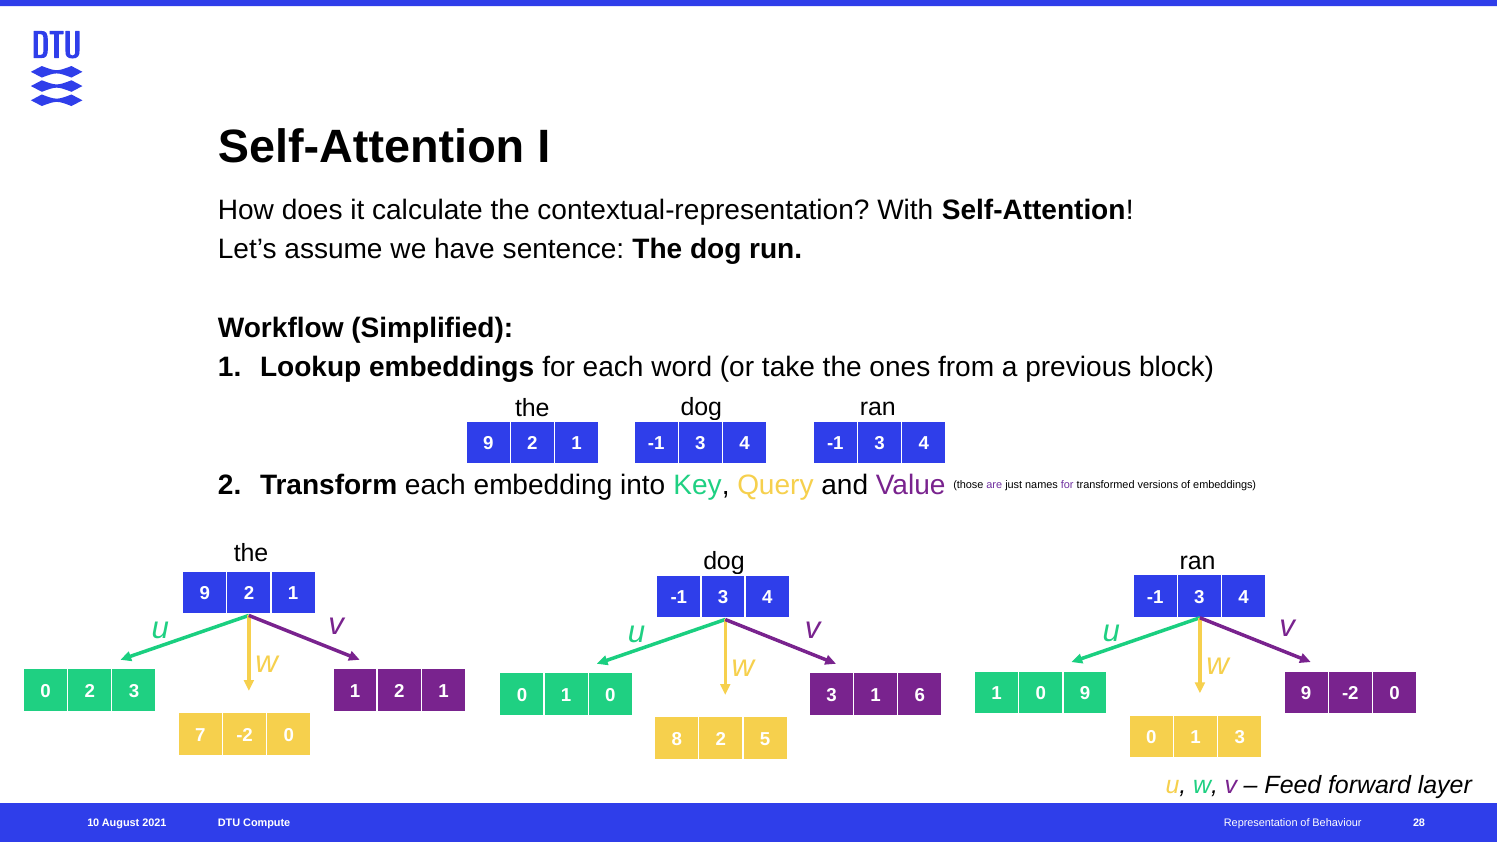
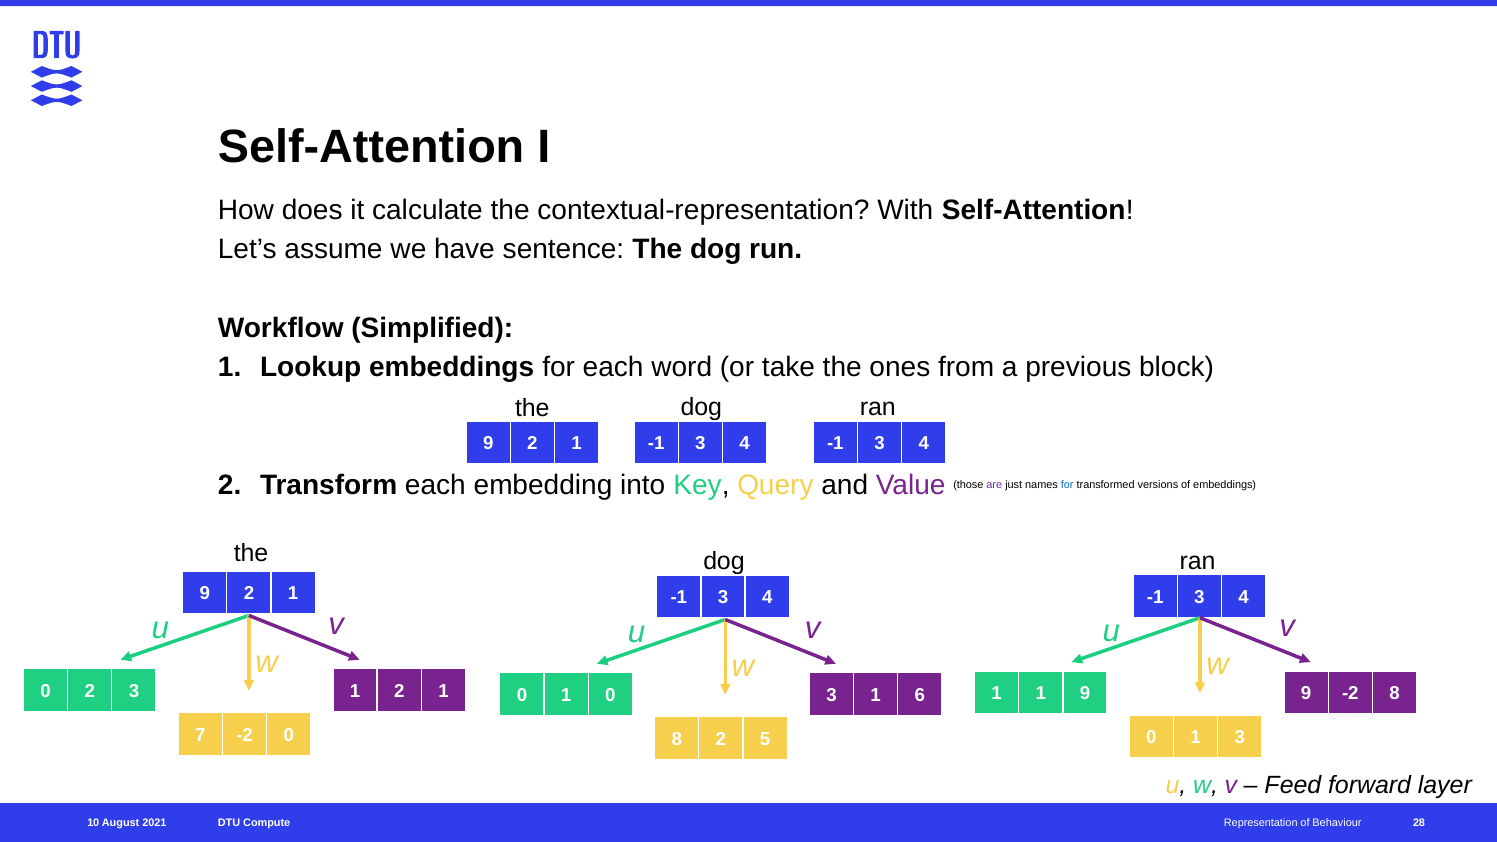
for colour: purple -> blue (1067, 485)
0: 0 -> 1 (1041, 693)
9 -2 0: 0 -> 8 (1395, 693)
